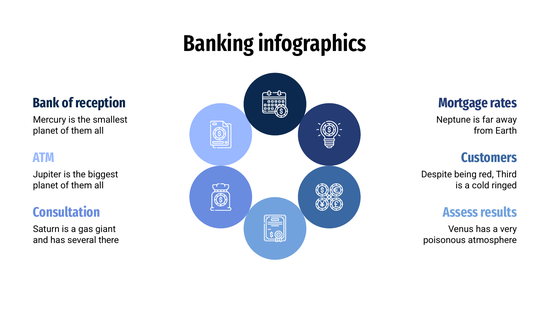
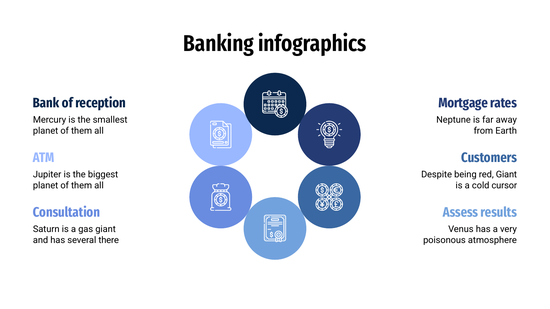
red Third: Third -> Giant (506, 175)
ringed: ringed -> cursor (504, 186)
